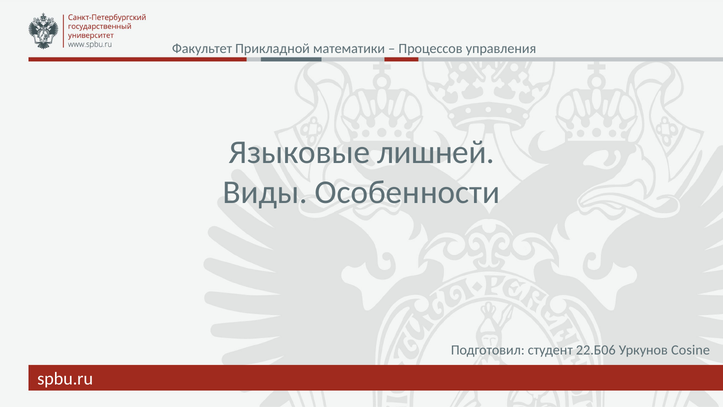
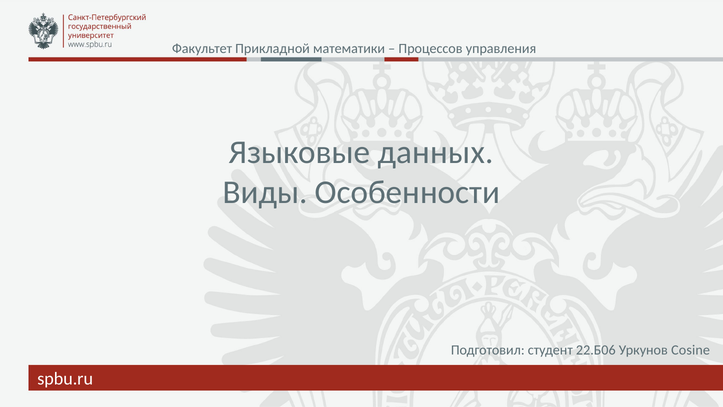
лишней: лишней -> данных (436, 152)
